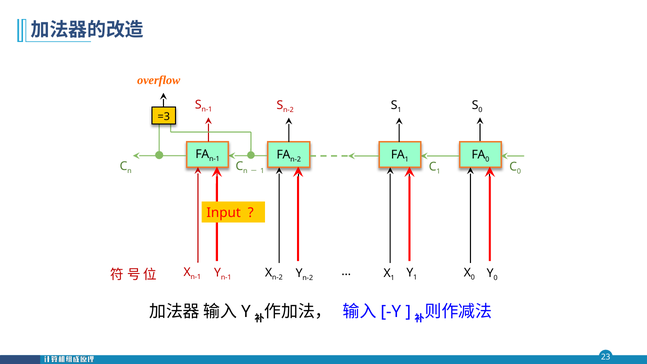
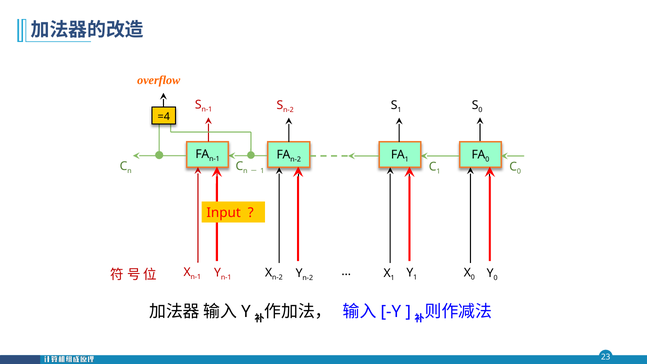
=3: =3 -> =4 (164, 117)
